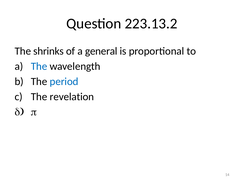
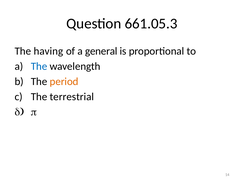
223.13.2: 223.13.2 -> 661.05.3 (151, 24)
shrinks: shrinks -> having (48, 51)
period colour: blue -> orange (64, 82)
revelation: revelation -> terrestrial (72, 97)
